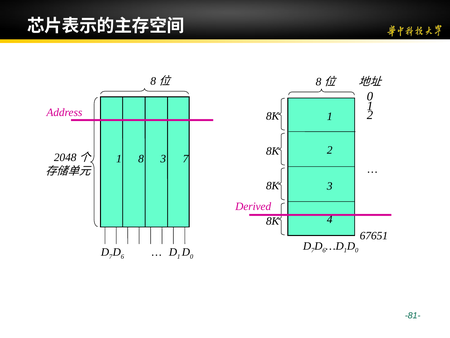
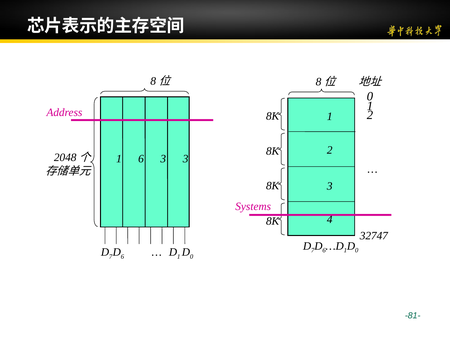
1 8: 8 -> 6 (141, 159)
3 7: 7 -> 3 (186, 159)
Derived: Derived -> Systems (253, 206)
67651: 67651 -> 32747 (374, 235)
